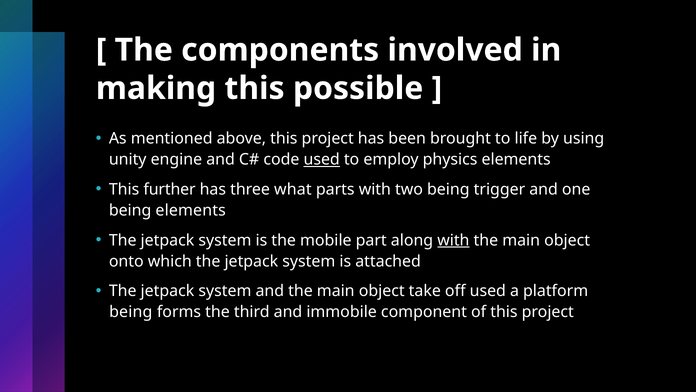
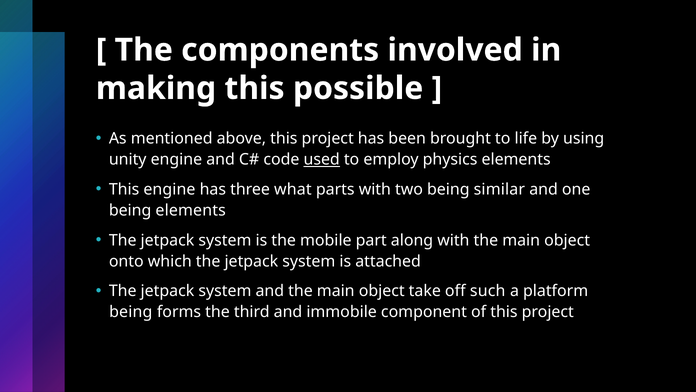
This further: further -> engine (169, 189)
trigger: trigger -> similar (499, 189)
with underline: present -> none (453, 240)
off used: used -> such (488, 291)
